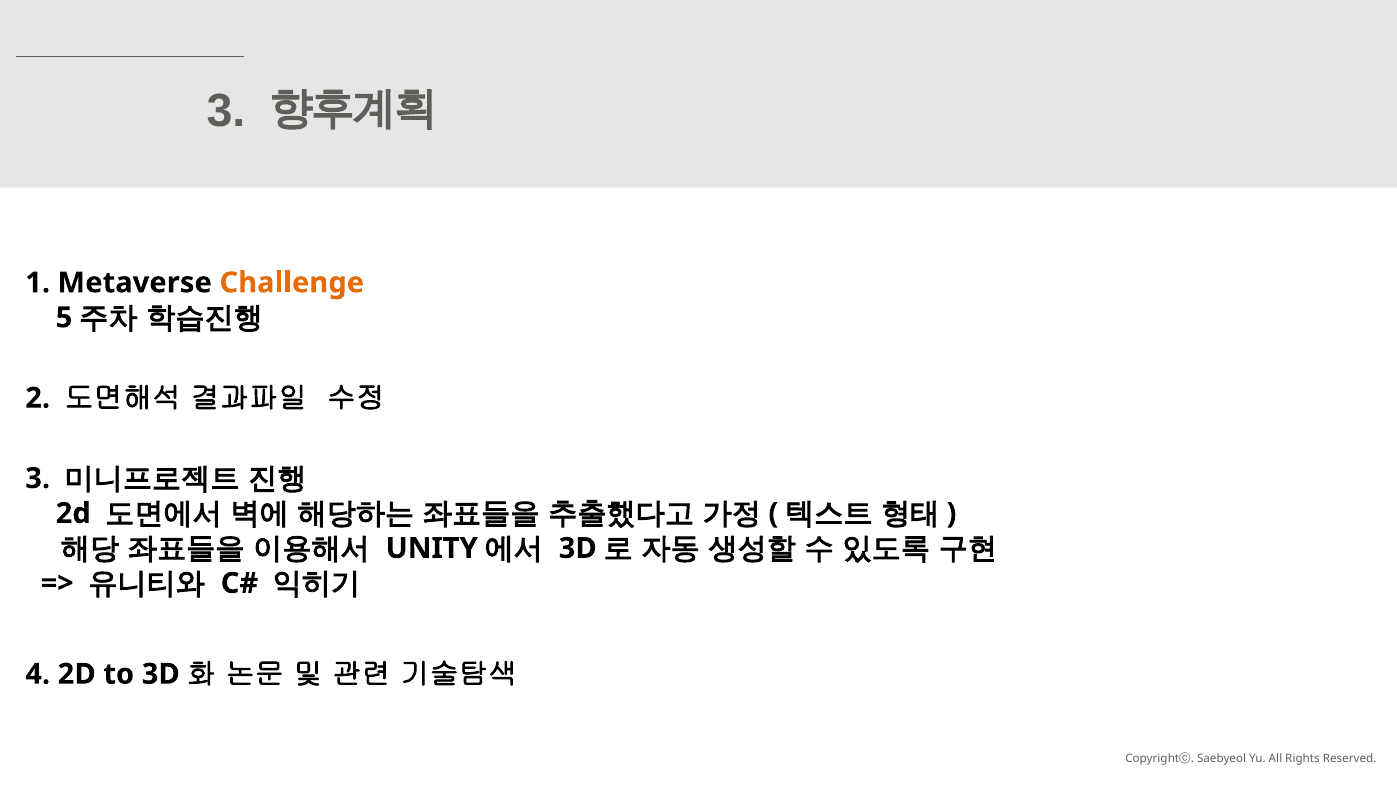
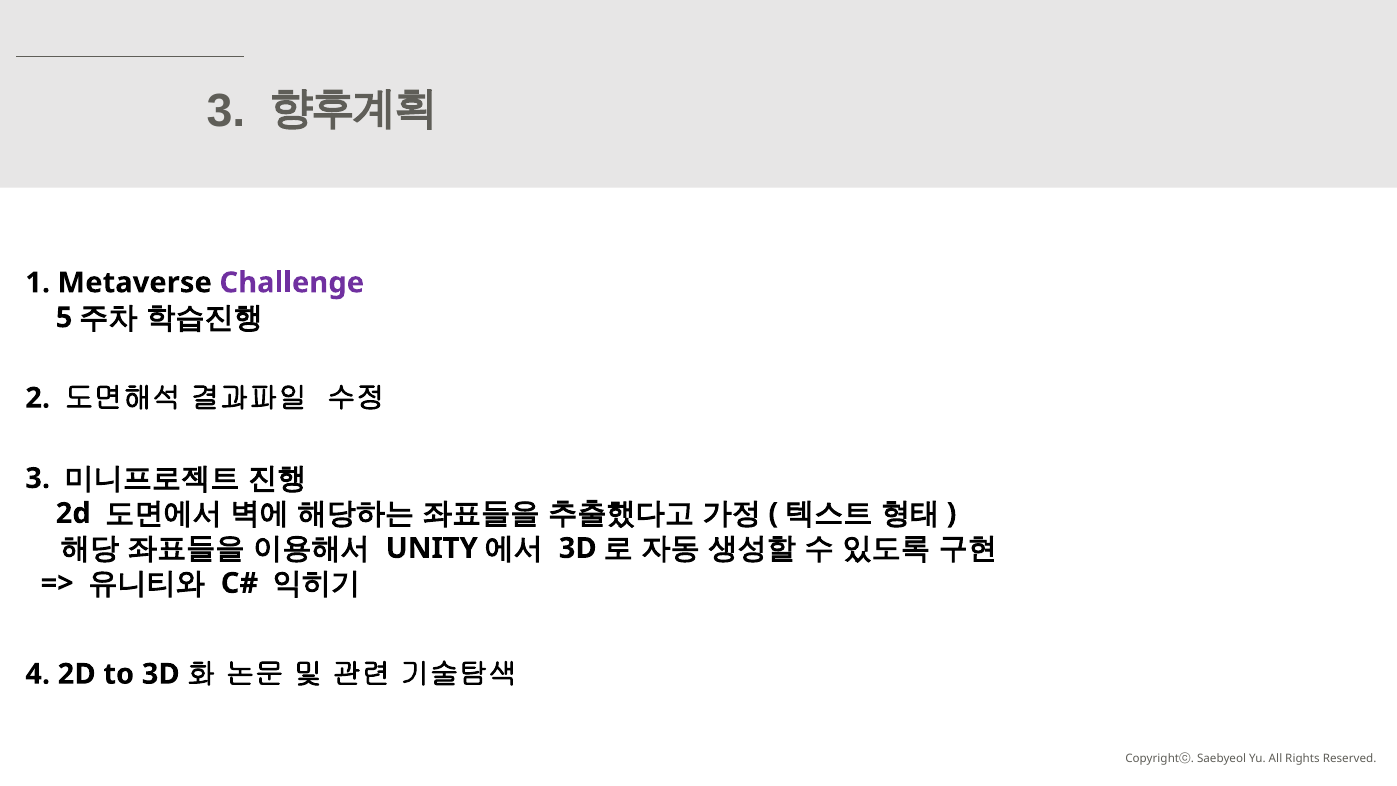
Challenge colour: orange -> purple (292, 283)
